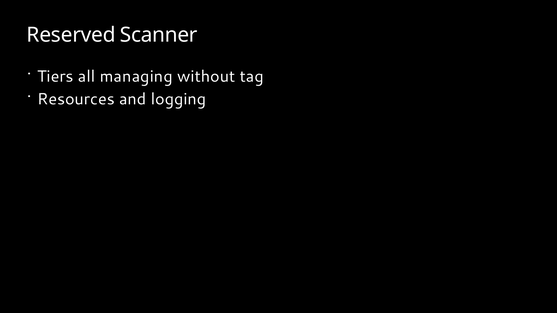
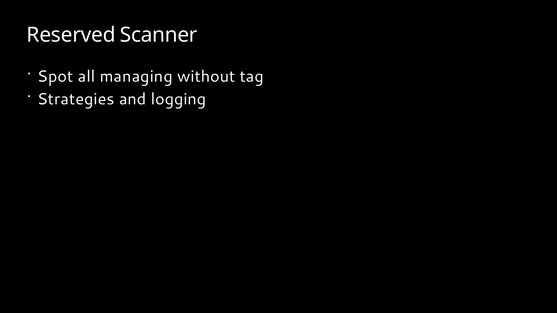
Tiers: Tiers -> Spot (55, 76)
Resources: Resources -> Strategies (76, 99)
